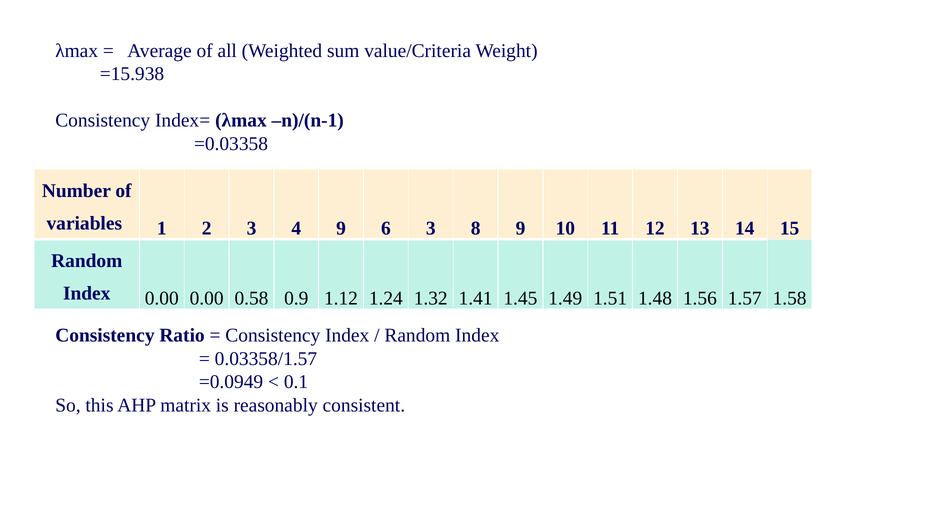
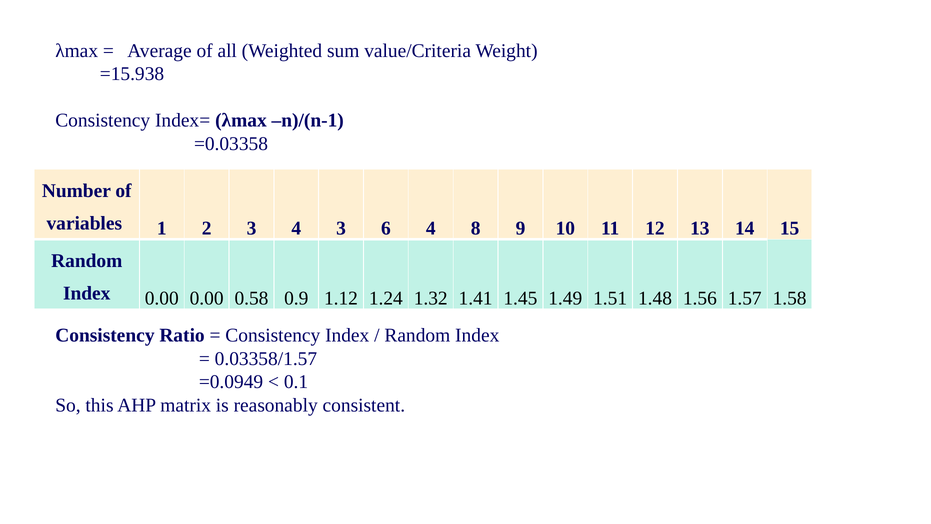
4 9: 9 -> 3 (341, 228)
6 3: 3 -> 4 (431, 228)
